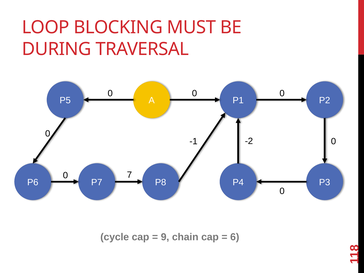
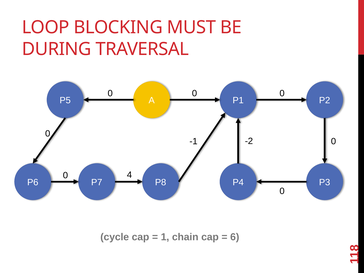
7: 7 -> 4 (129, 175)
9: 9 -> 1 (165, 237)
